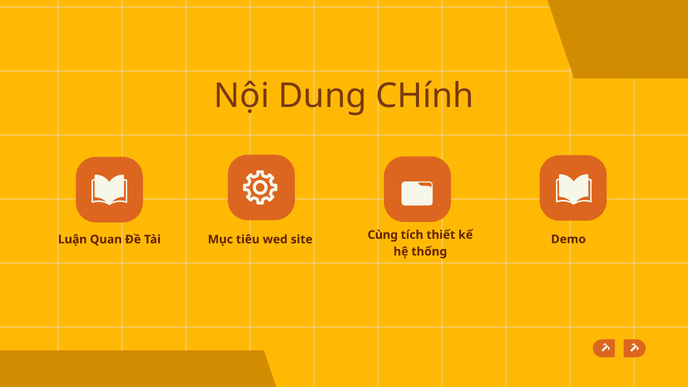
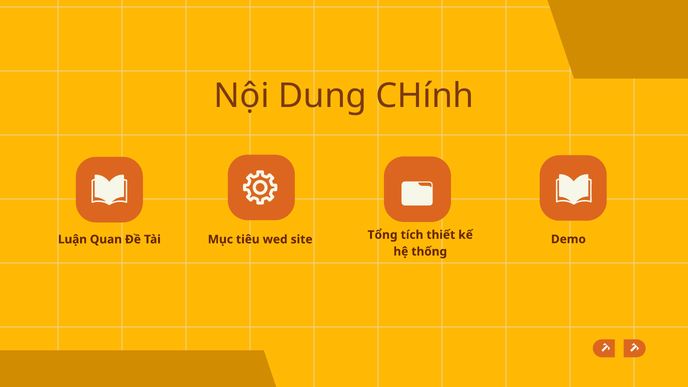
Cùng: Cùng -> Tổng (383, 235)
